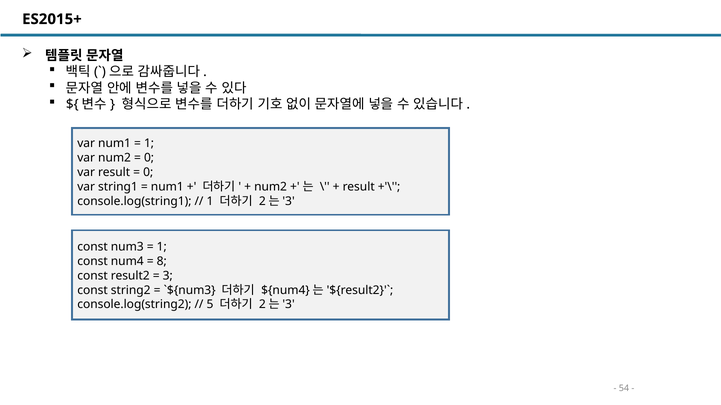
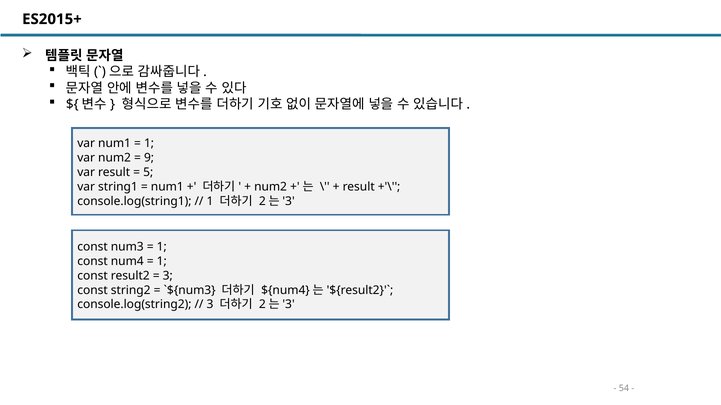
0: 0 -> 9 (149, 158)
0: 0 -> 5 (148, 173)
8: 8 -> 1 (162, 262)
5: 5 -> 3 (210, 305)
